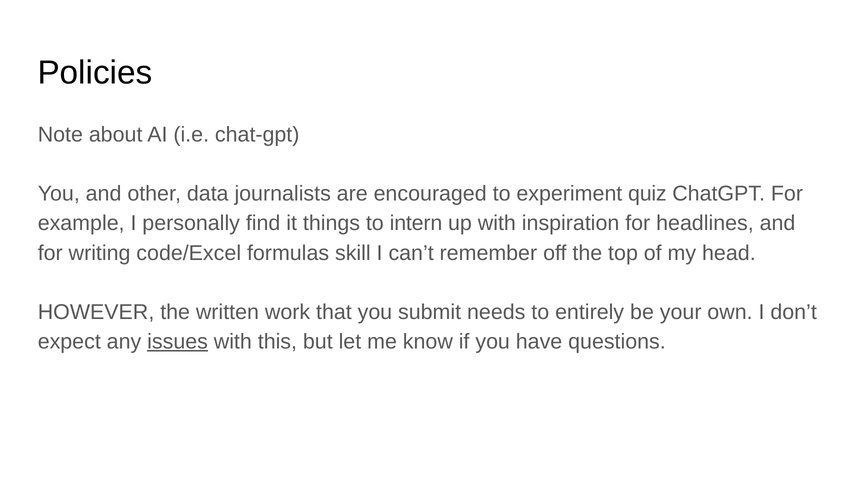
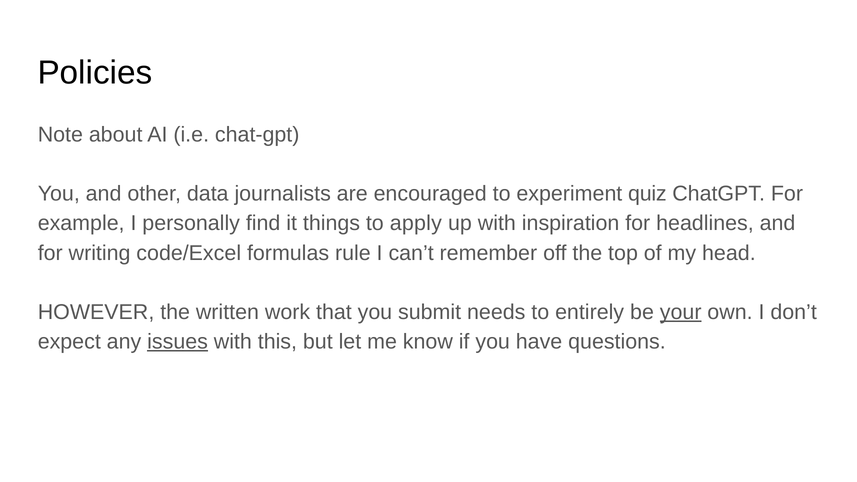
intern: intern -> apply (416, 223)
skill: skill -> rule (353, 253)
your underline: none -> present (681, 312)
